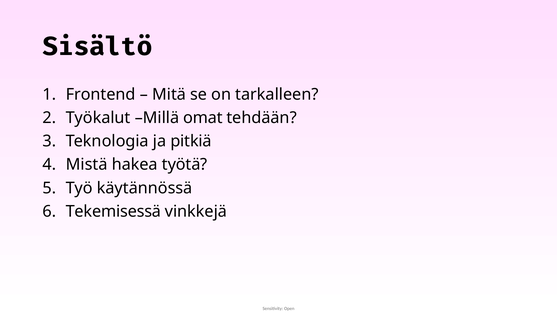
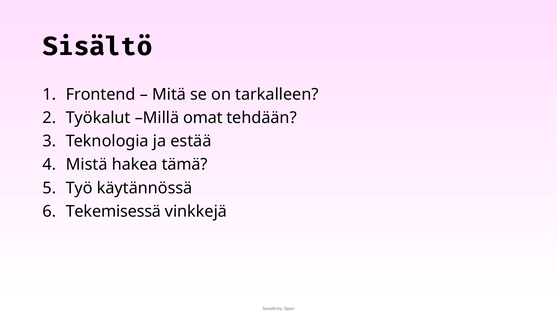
pitkiä: pitkiä -> estää (191, 141)
työtä: työtä -> tämä (185, 164)
